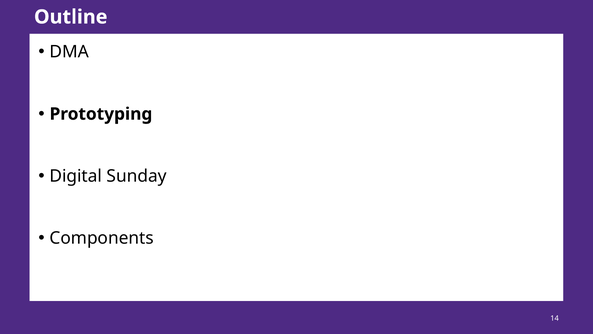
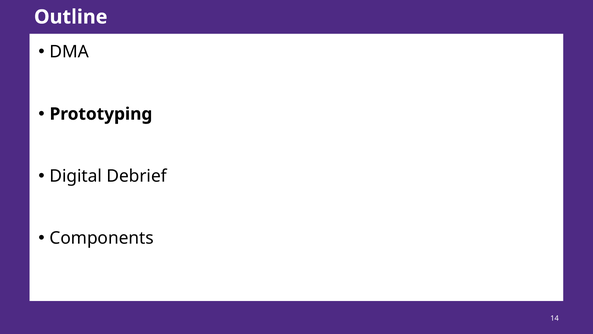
Sunday: Sunday -> Debrief (137, 176)
